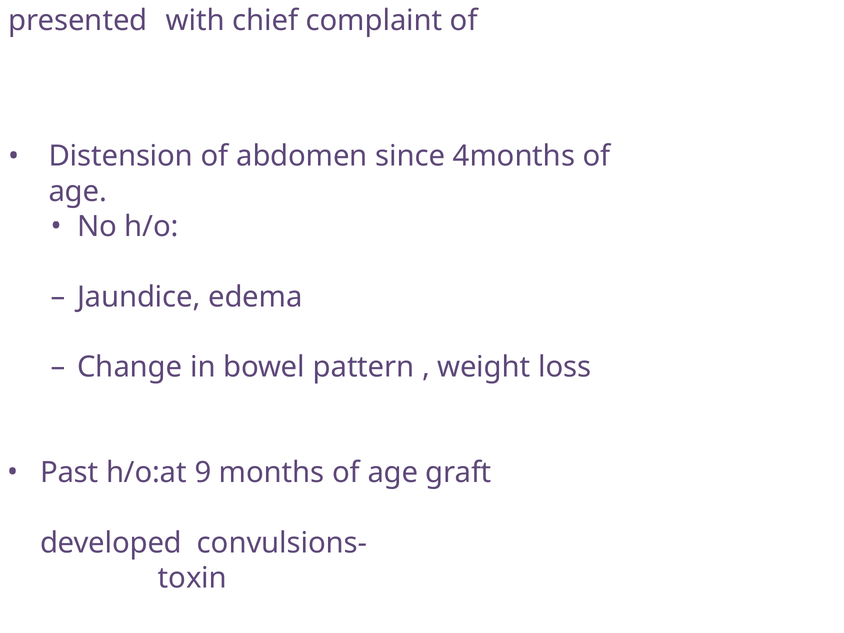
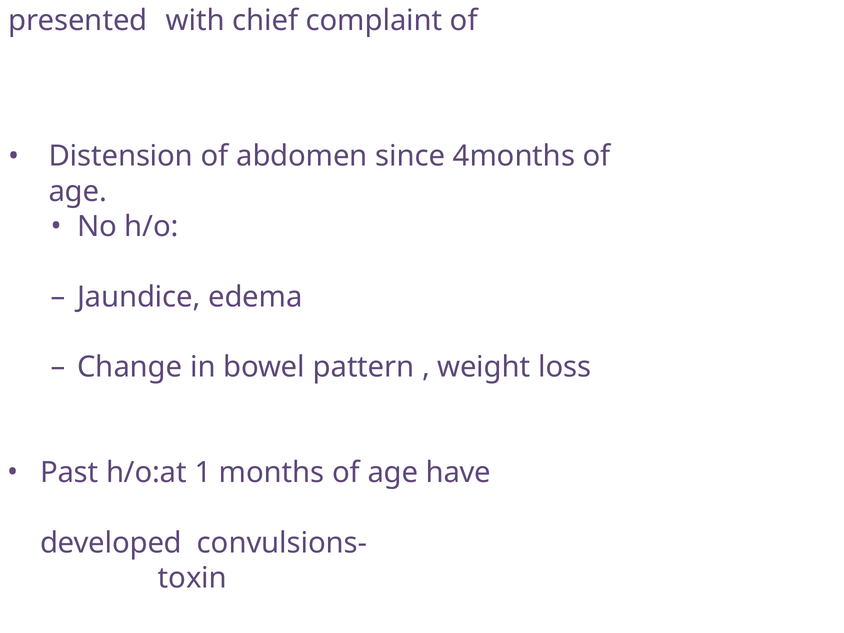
9: 9 -> 1 (203, 473)
graft: graft -> have (458, 473)
